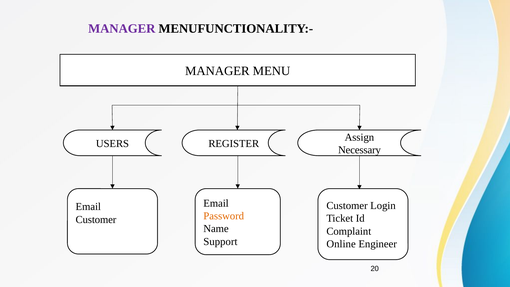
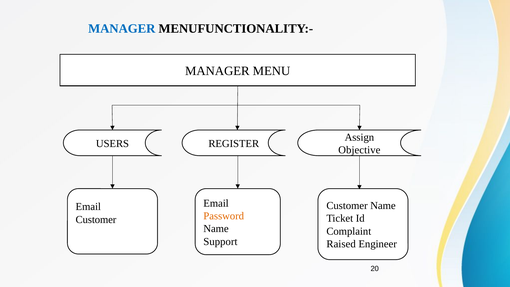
MANAGER colour: purple -> blue (122, 29)
Necessary: Necessary -> Objective (359, 150)
Customer Login: Login -> Name (383, 206)
Online: Online -> Raised (341, 244)
